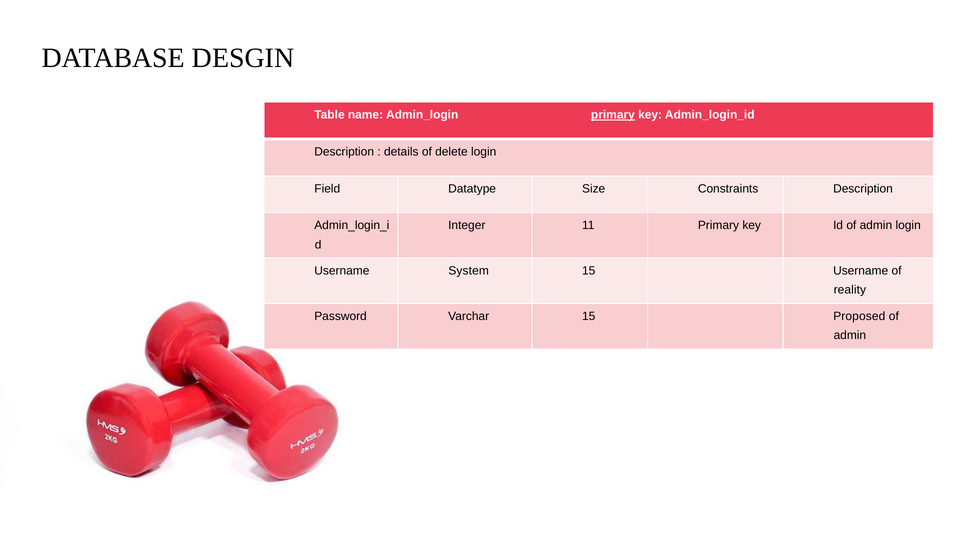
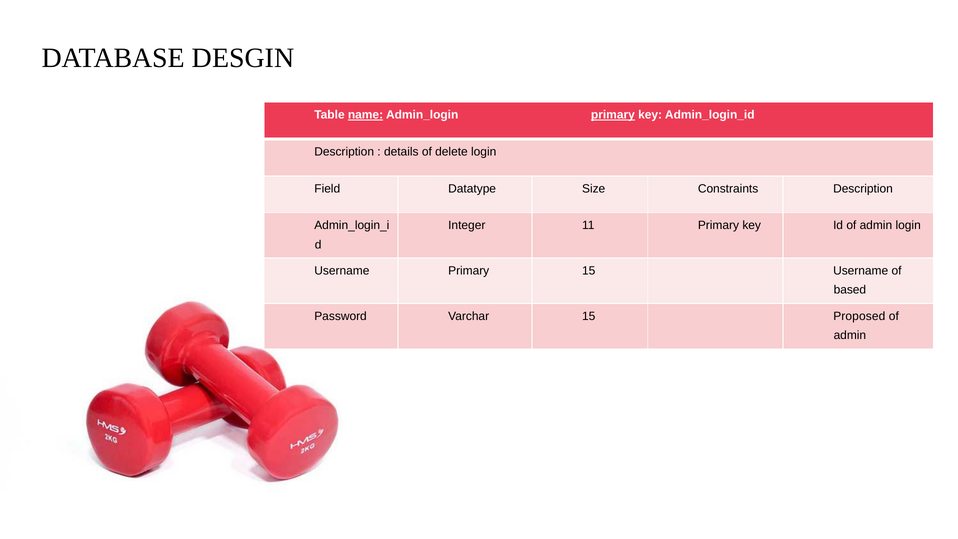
name underline: none -> present (366, 115)
Username System: System -> Primary (469, 271)
reality: reality -> based (850, 290)
